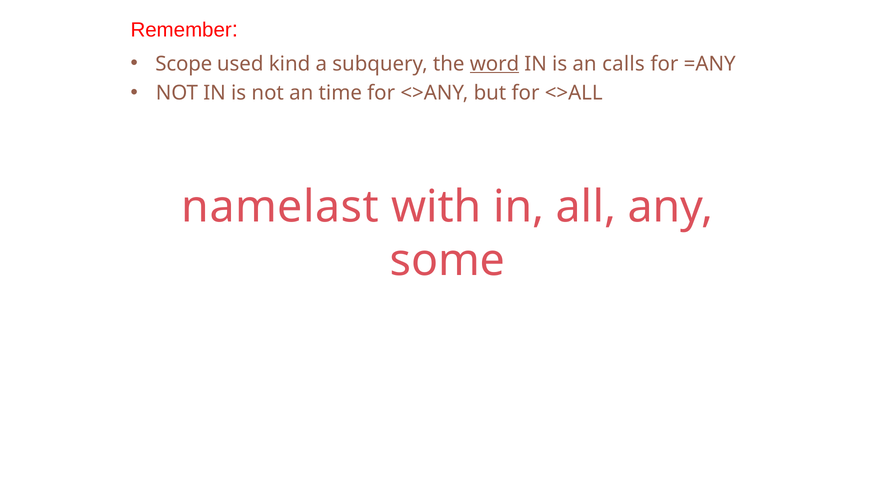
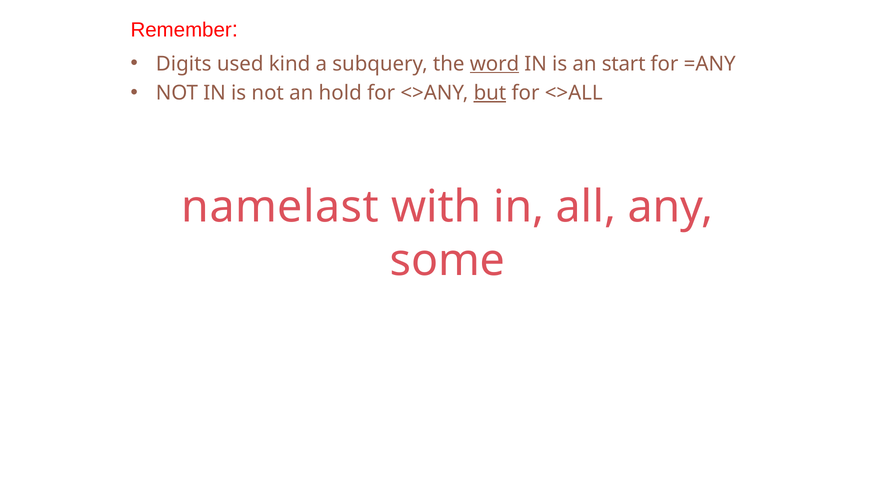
Scope: Scope -> Digits (184, 64)
calls: calls -> start (624, 64)
time: time -> hold (340, 93)
but underline: none -> present (490, 93)
